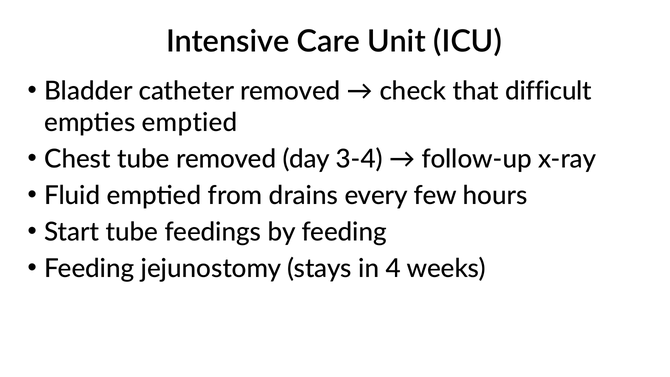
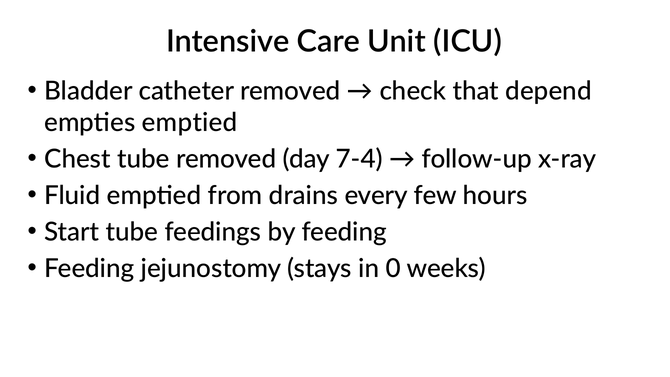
difficult: difficult -> depend (548, 91)
3-4: 3-4 -> 7-4 (359, 159)
4: 4 -> 0 (393, 269)
